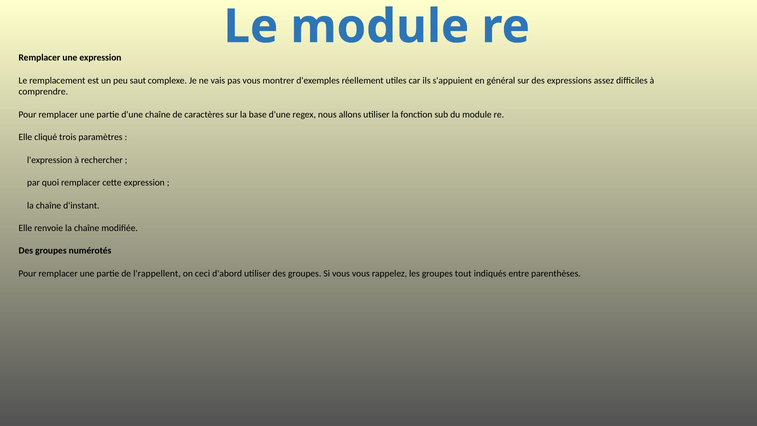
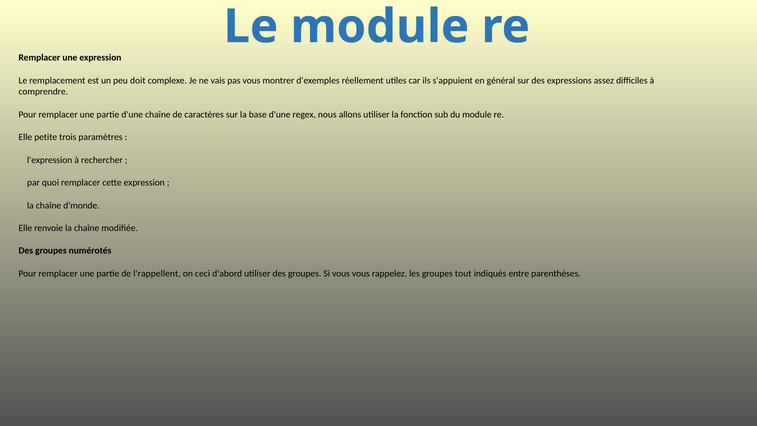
saut: saut -> doit (138, 80)
cliqué: cliqué -> petite (46, 137)
d'instant: d'instant -> d'monde (81, 205)
